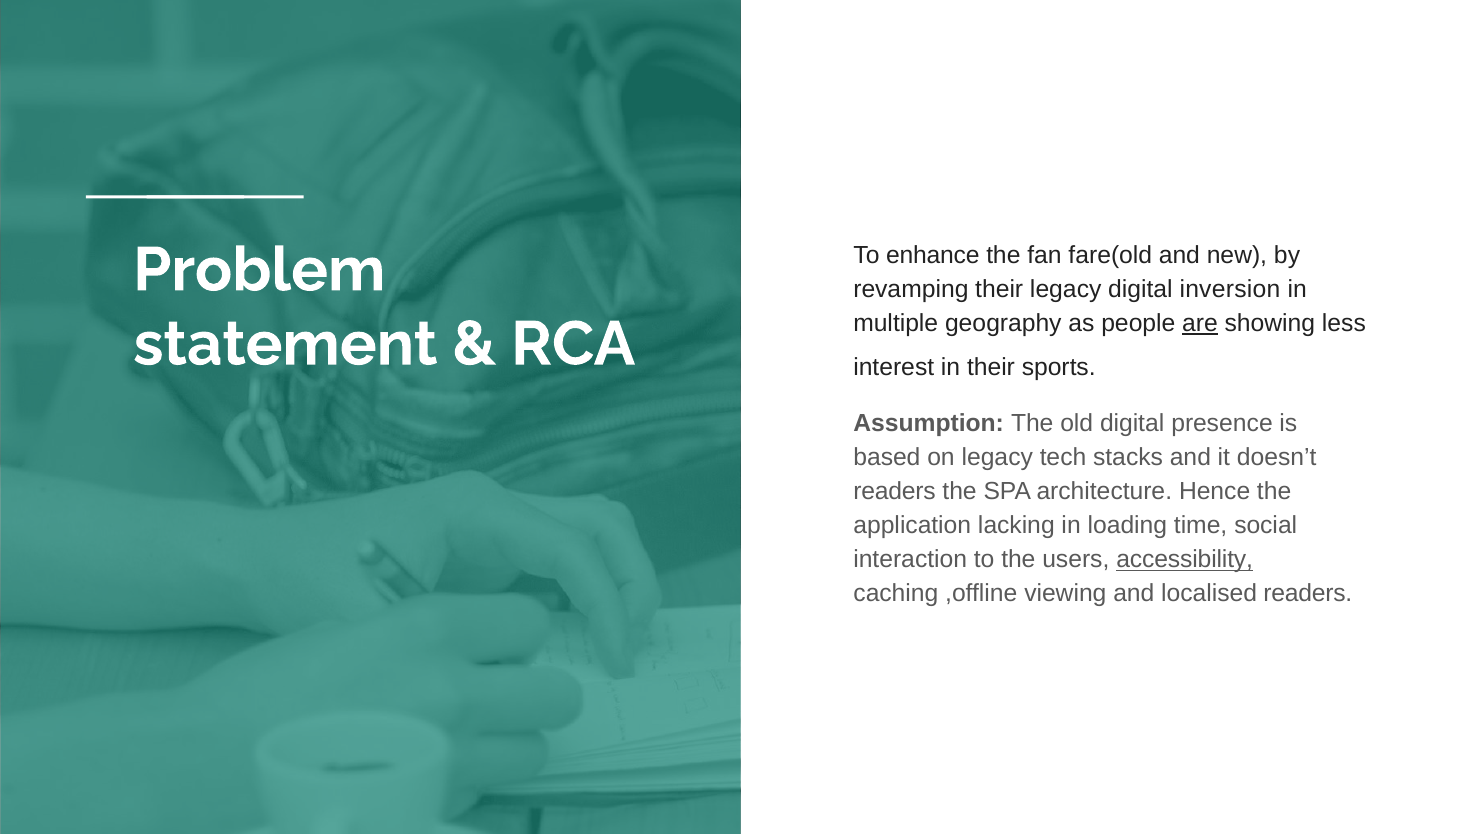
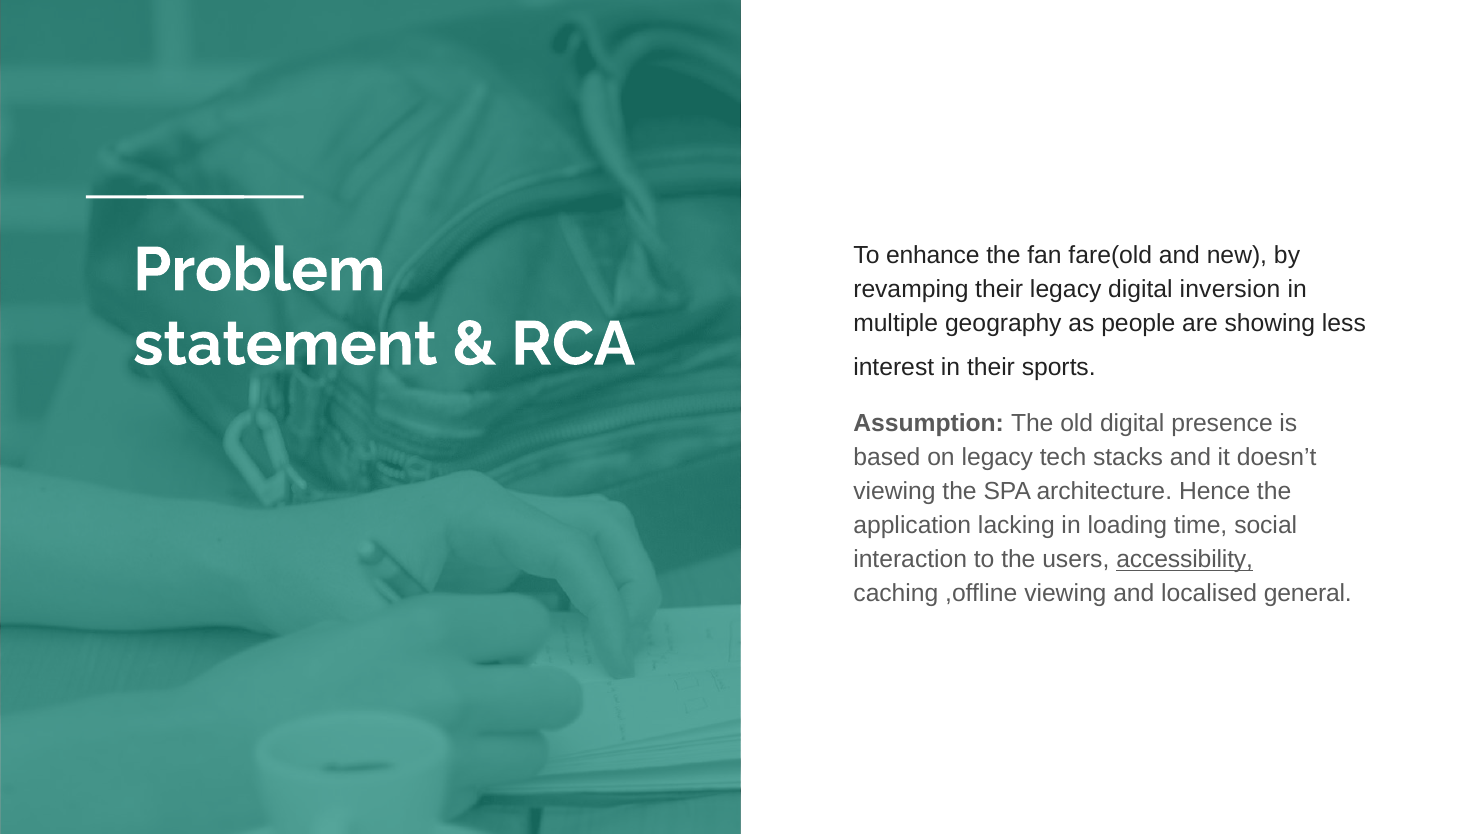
are underline: present -> none (1200, 323)
readers: readers -> viewing (894, 491)
localised readers: readers -> general (1308, 594)
